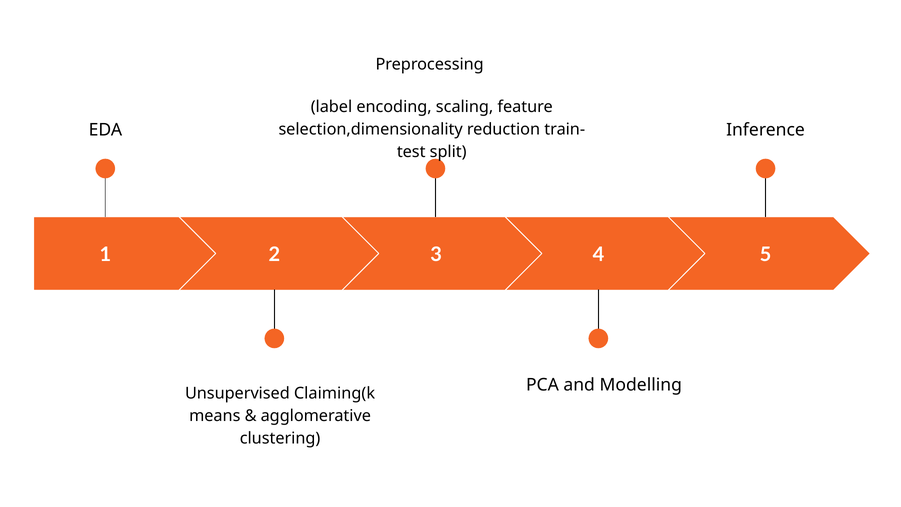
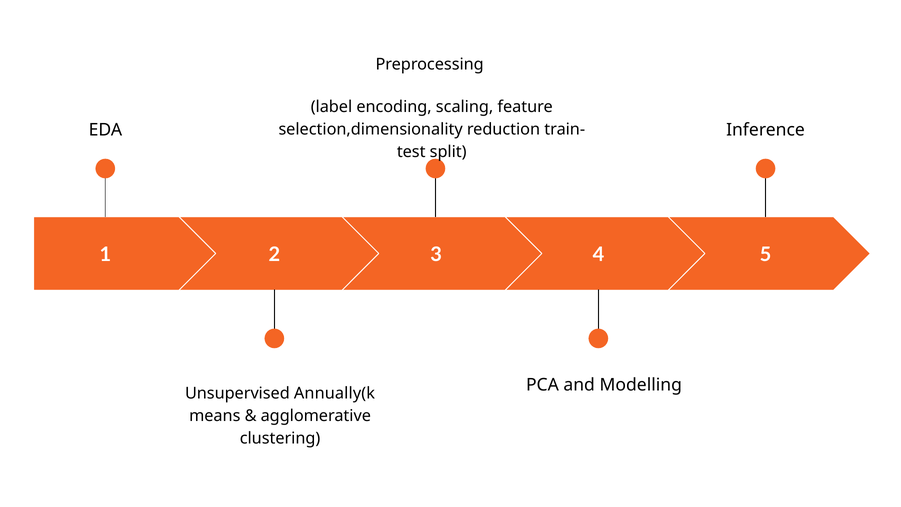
Claiming(k: Claiming(k -> Annually(k (334, 393)
